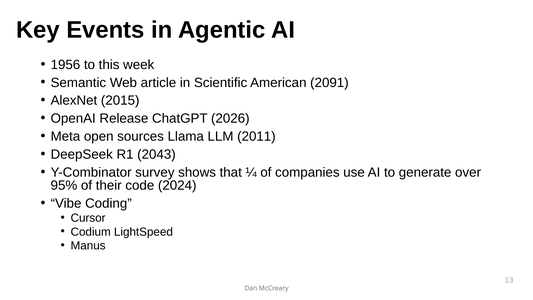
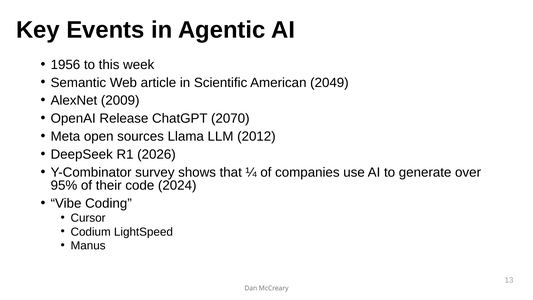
2091: 2091 -> 2049 (329, 83)
2015: 2015 -> 2009 (120, 101)
2026: 2026 -> 2070 (230, 118)
2011: 2011 -> 2012 (256, 136)
2043: 2043 -> 2026 (156, 154)
